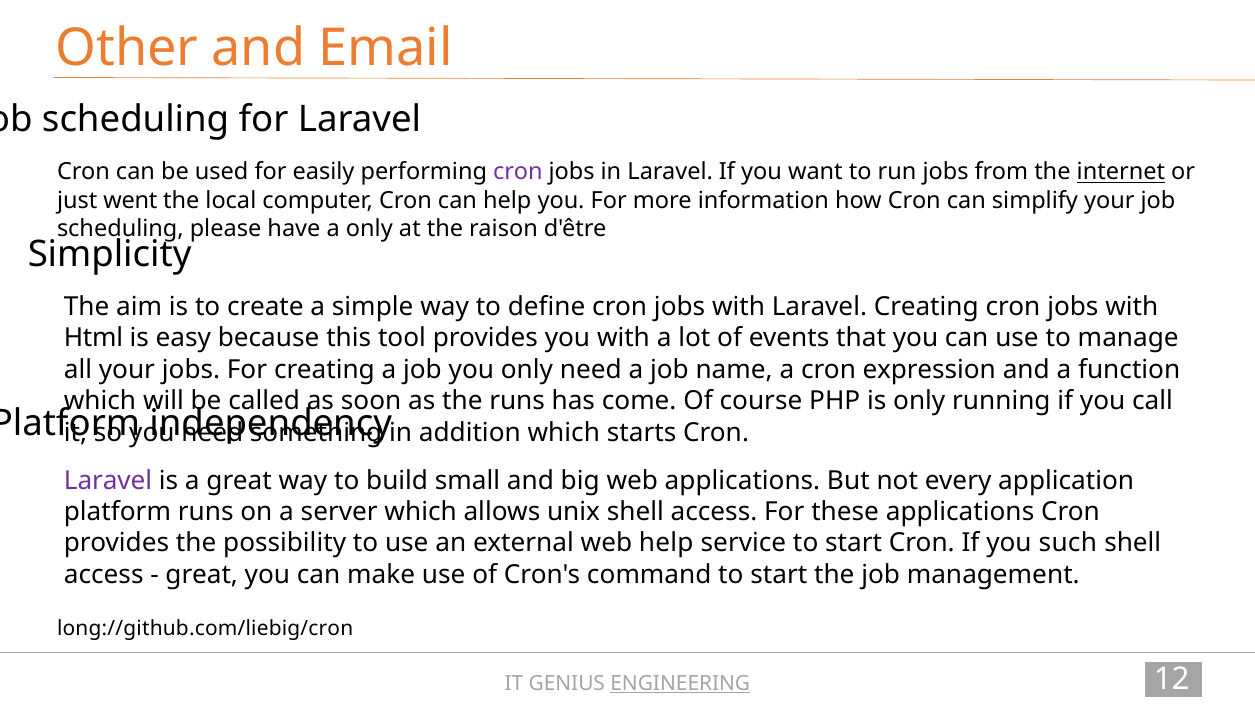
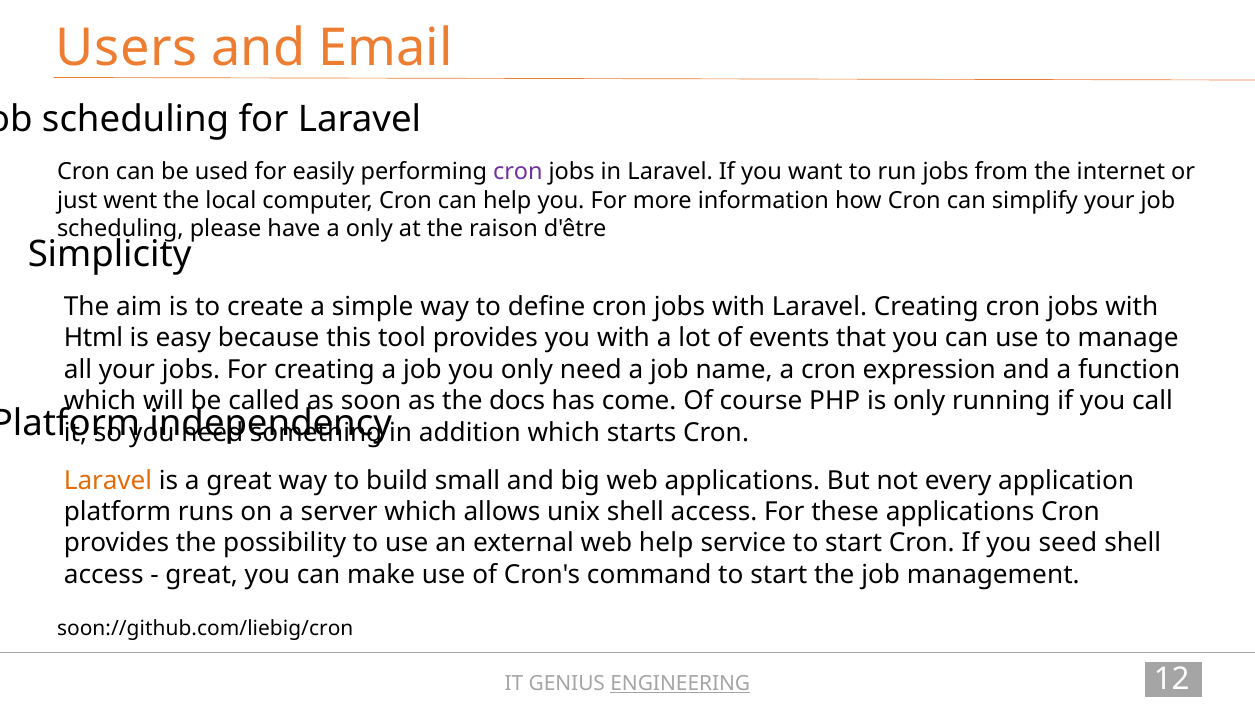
Other: Other -> Users (127, 49)
internet underline: present -> none (1121, 172)
the runs: runs -> docs (517, 401)
Laravel colour: purple -> orange (108, 480)
such: such -> seed (1068, 543)
long://github.com/liebig/cron: long://github.com/liebig/cron -> soon://github.com/liebig/cron (205, 628)
